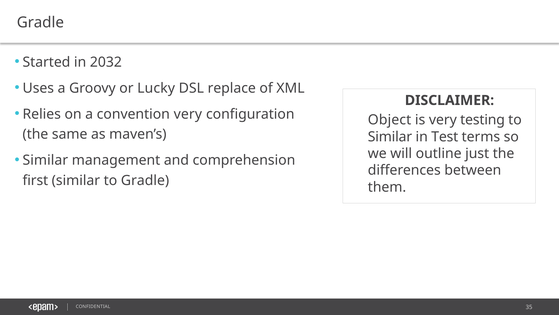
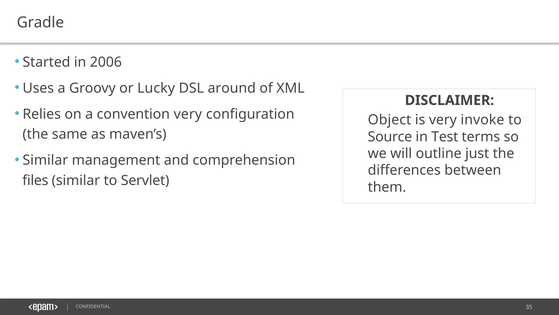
2032: 2032 -> 2006 (106, 62)
replace: replace -> around (232, 88)
testing: testing -> invoke (482, 120)
Similar: Similar -> Source (390, 137)
first: first -> files (35, 180)
to Gradle: Gradle -> Servlet (145, 180)
